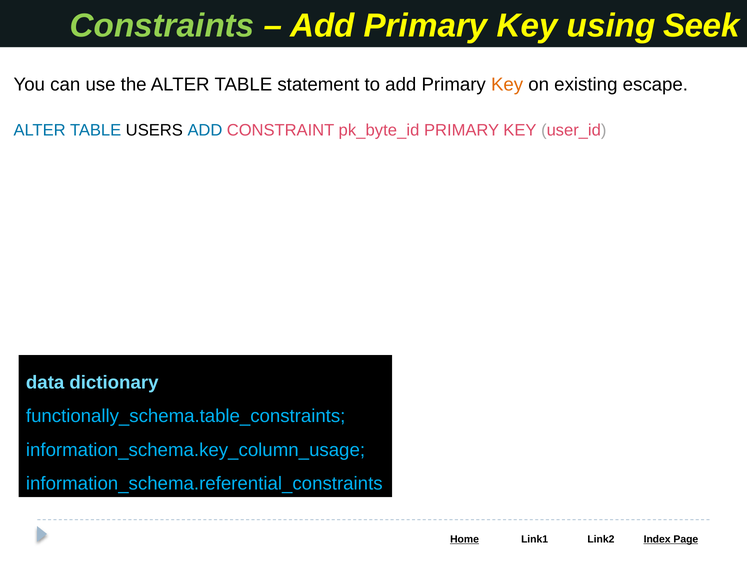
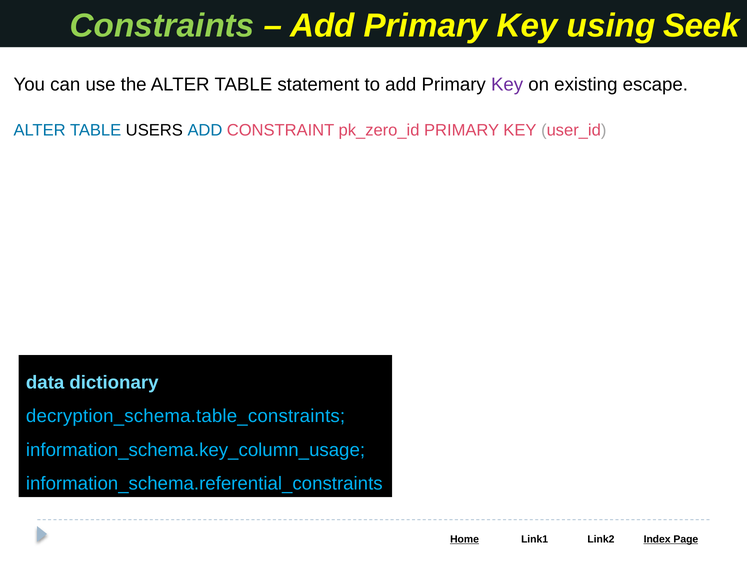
Key colour: orange -> purple (507, 85)
pk_byte_id: pk_byte_id -> pk_zero_id (379, 130)
functionally_schema.table_constraints: functionally_schema.table_constraints -> decryption_schema.table_constraints (186, 416)
